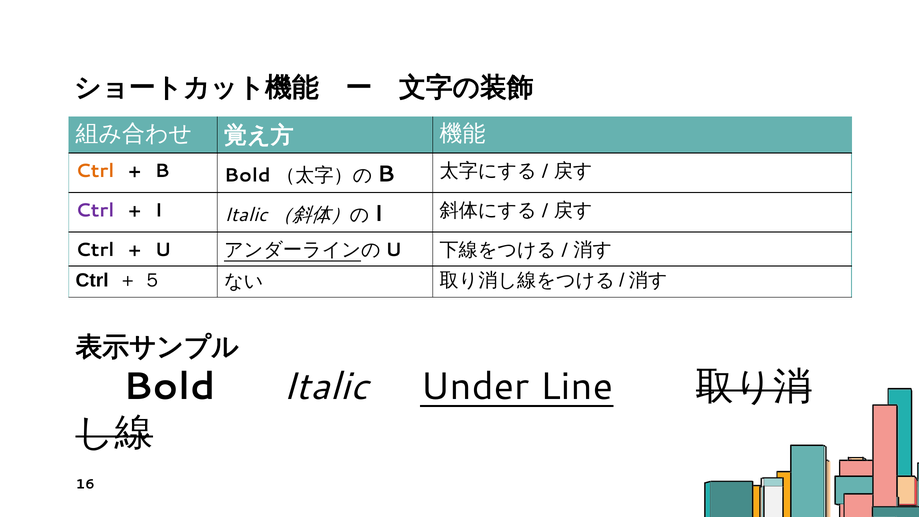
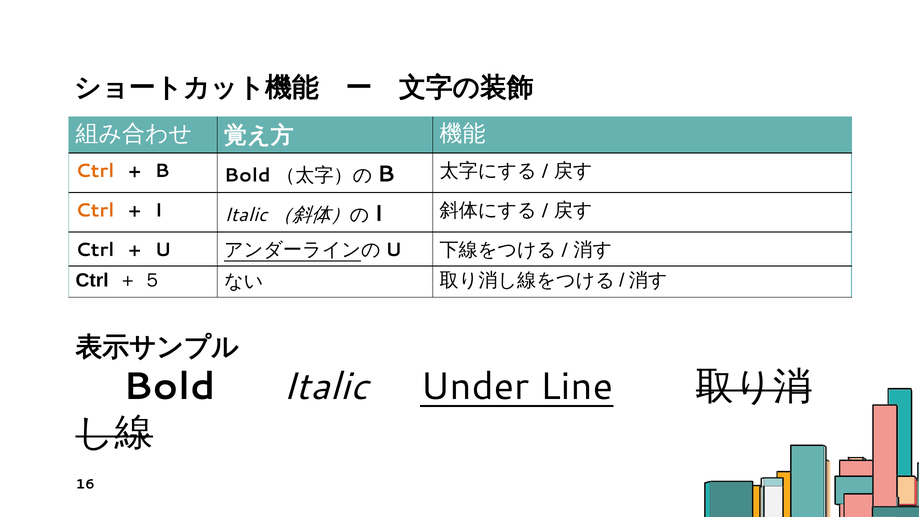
Ctrl colour: purple -> orange (95, 211)
